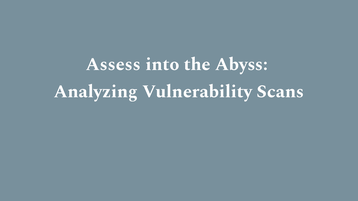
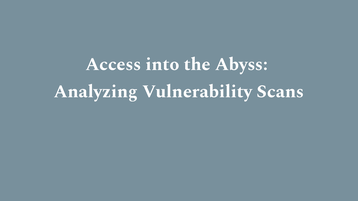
Assess: Assess -> Access (113, 64)
